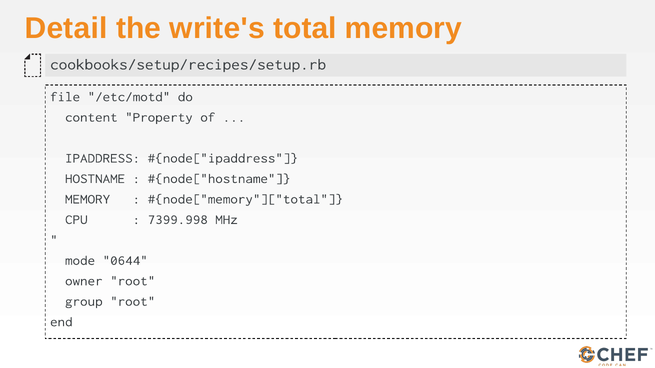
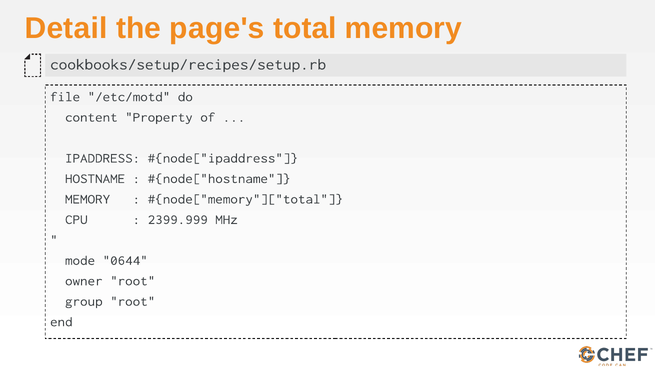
write's: write's -> page's (217, 28)
7399.998: 7399.998 -> 2399.999 (178, 220)
